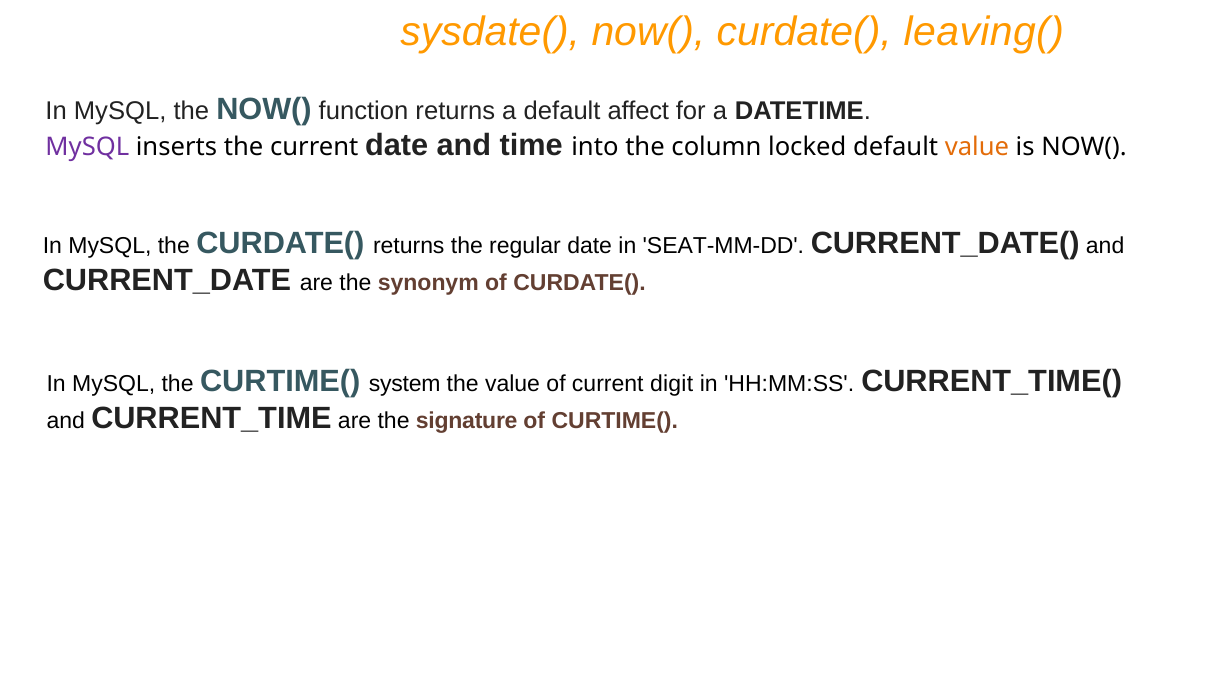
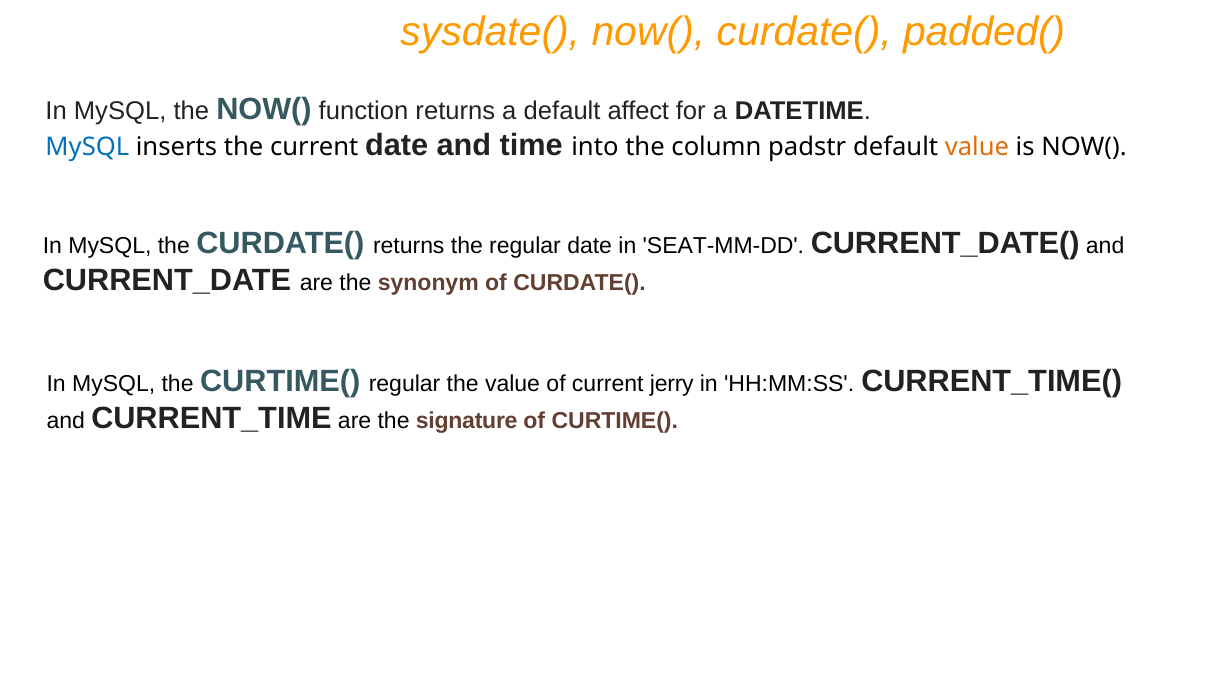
leaving(: leaving( -> padded( (984, 32)
MySQL colour: purple -> blue (87, 147)
locked: locked -> padstr (807, 147)
CURTIME( system: system -> regular (405, 384)
digit: digit -> jerry (672, 384)
